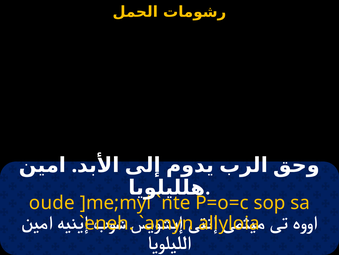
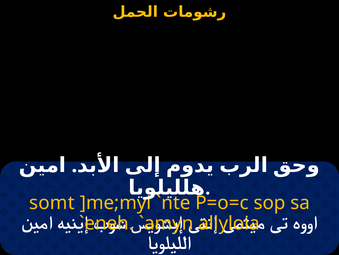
oude: oude -> somt (52, 202)
